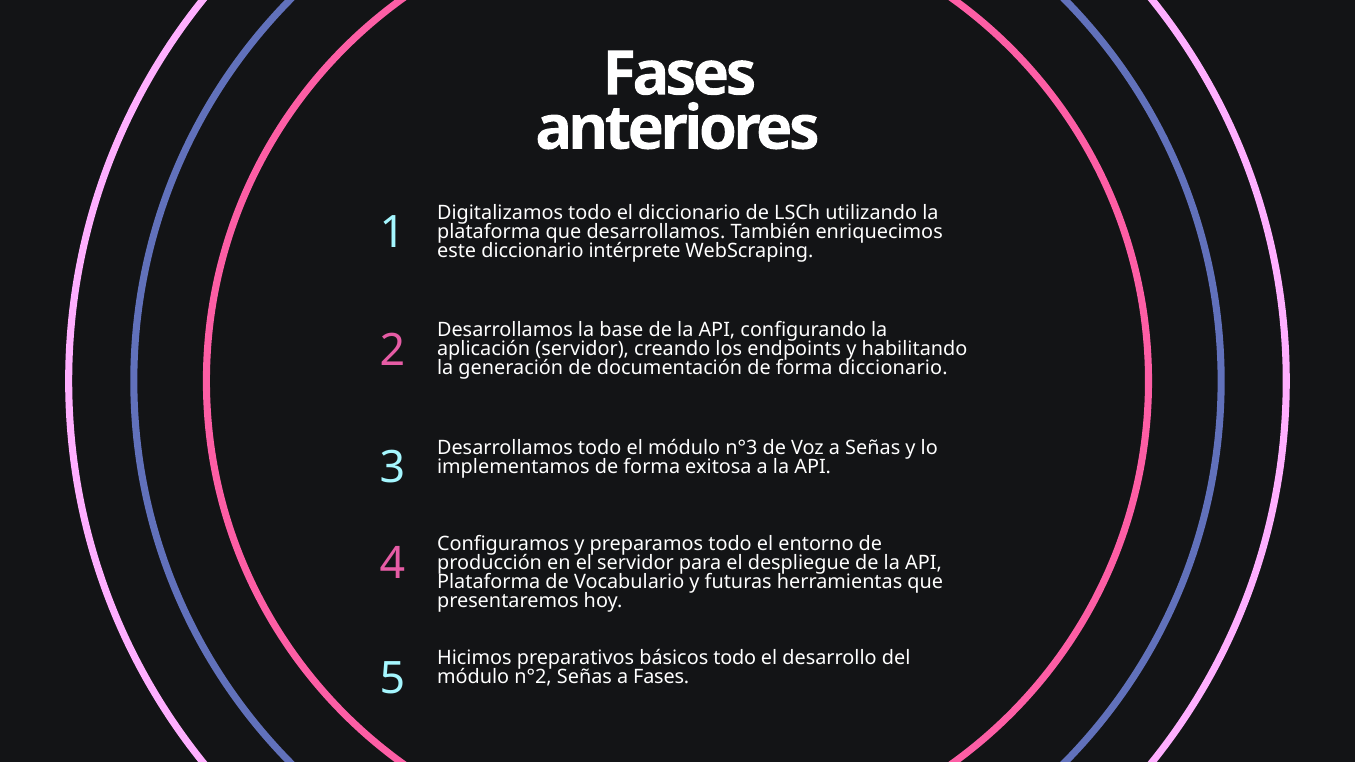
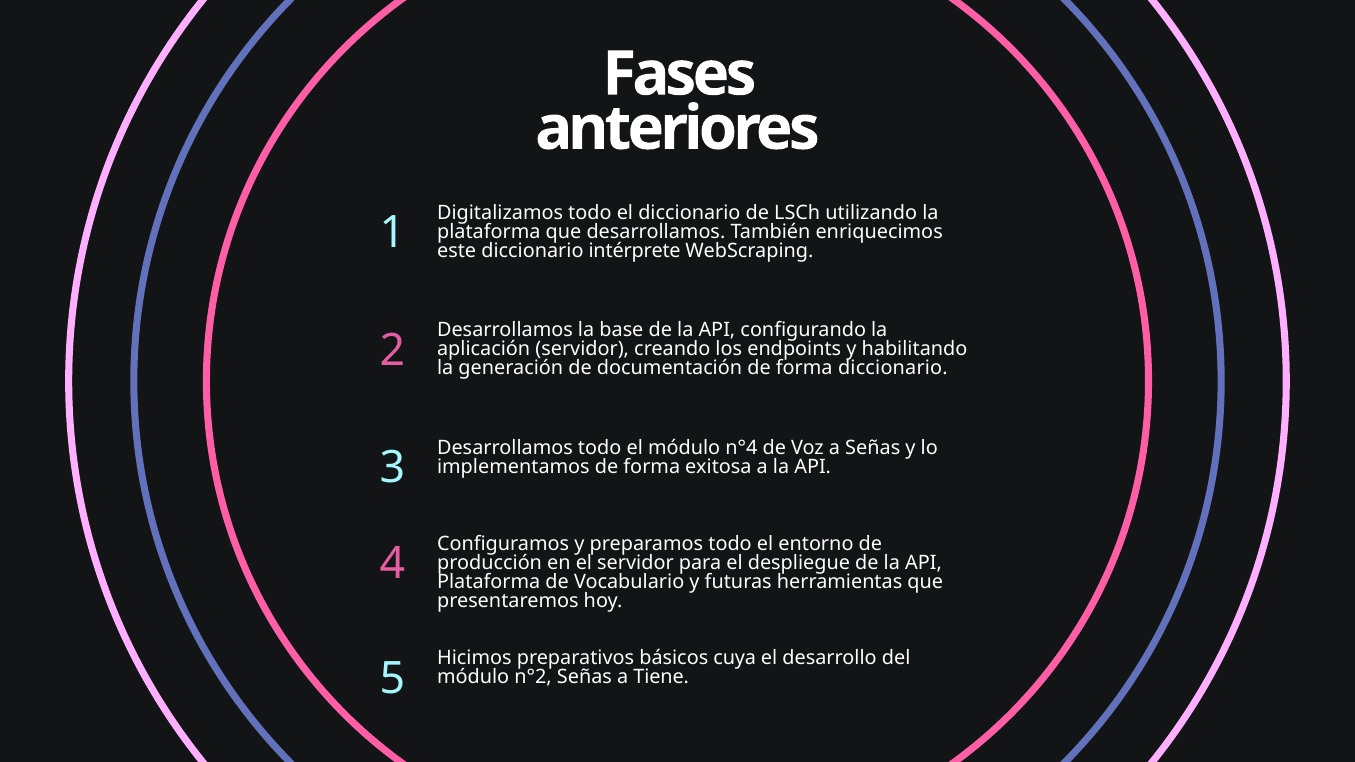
n°3: n°3 -> n°4 (741, 448)
básicos todo: todo -> cuya (735, 658)
a Fases: Fases -> Tiene (661, 678)
